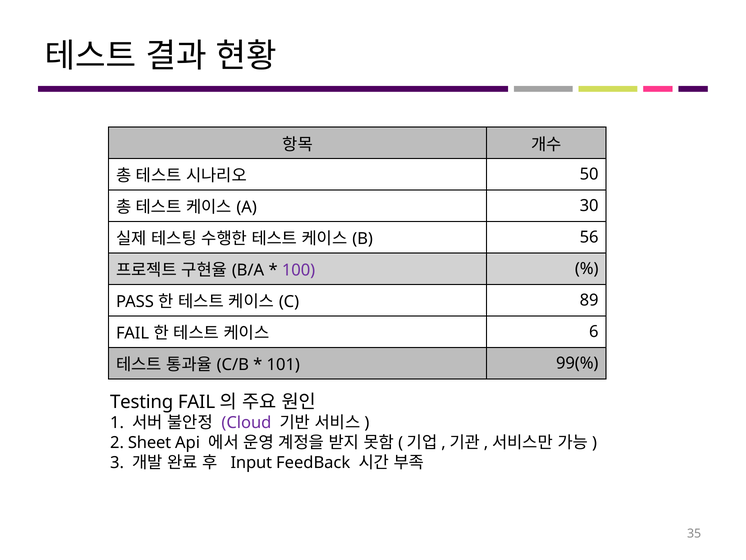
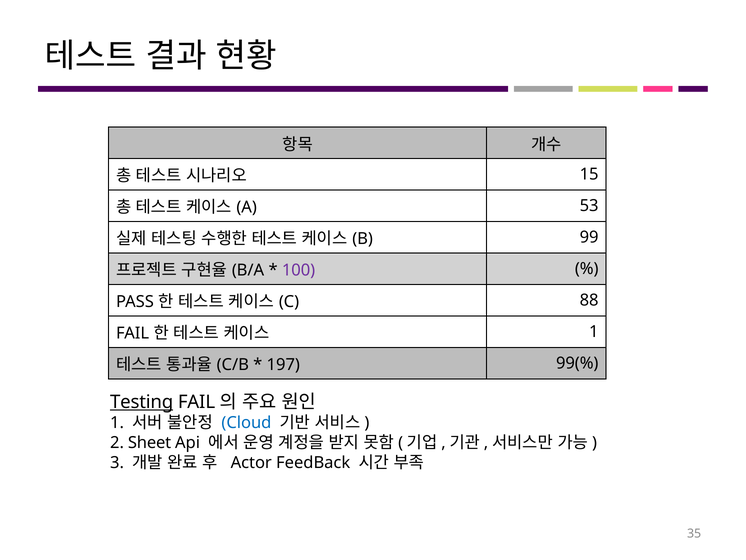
50: 50 -> 15 (589, 174)
30: 30 -> 53 (589, 206)
56: 56 -> 99 (589, 237)
89: 89 -> 88 (589, 300)
6: 6 -> 1 (594, 332)
101: 101 -> 197 (283, 365)
Testing underline: none -> present (142, 402)
Cloud colour: purple -> blue (246, 423)
Input: Input -> Actor (251, 462)
